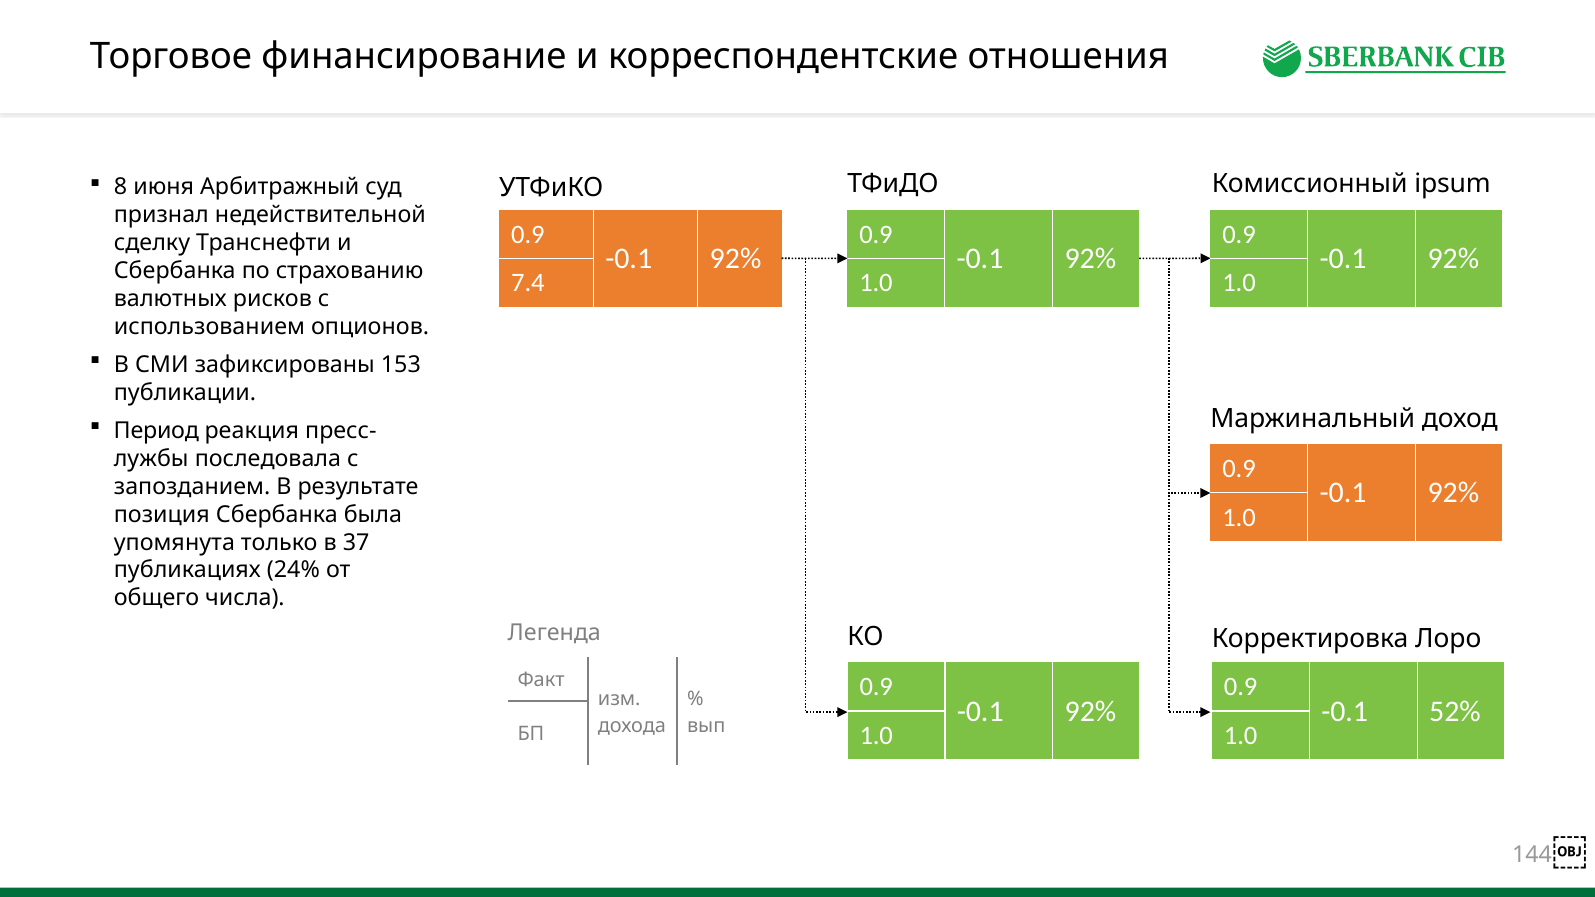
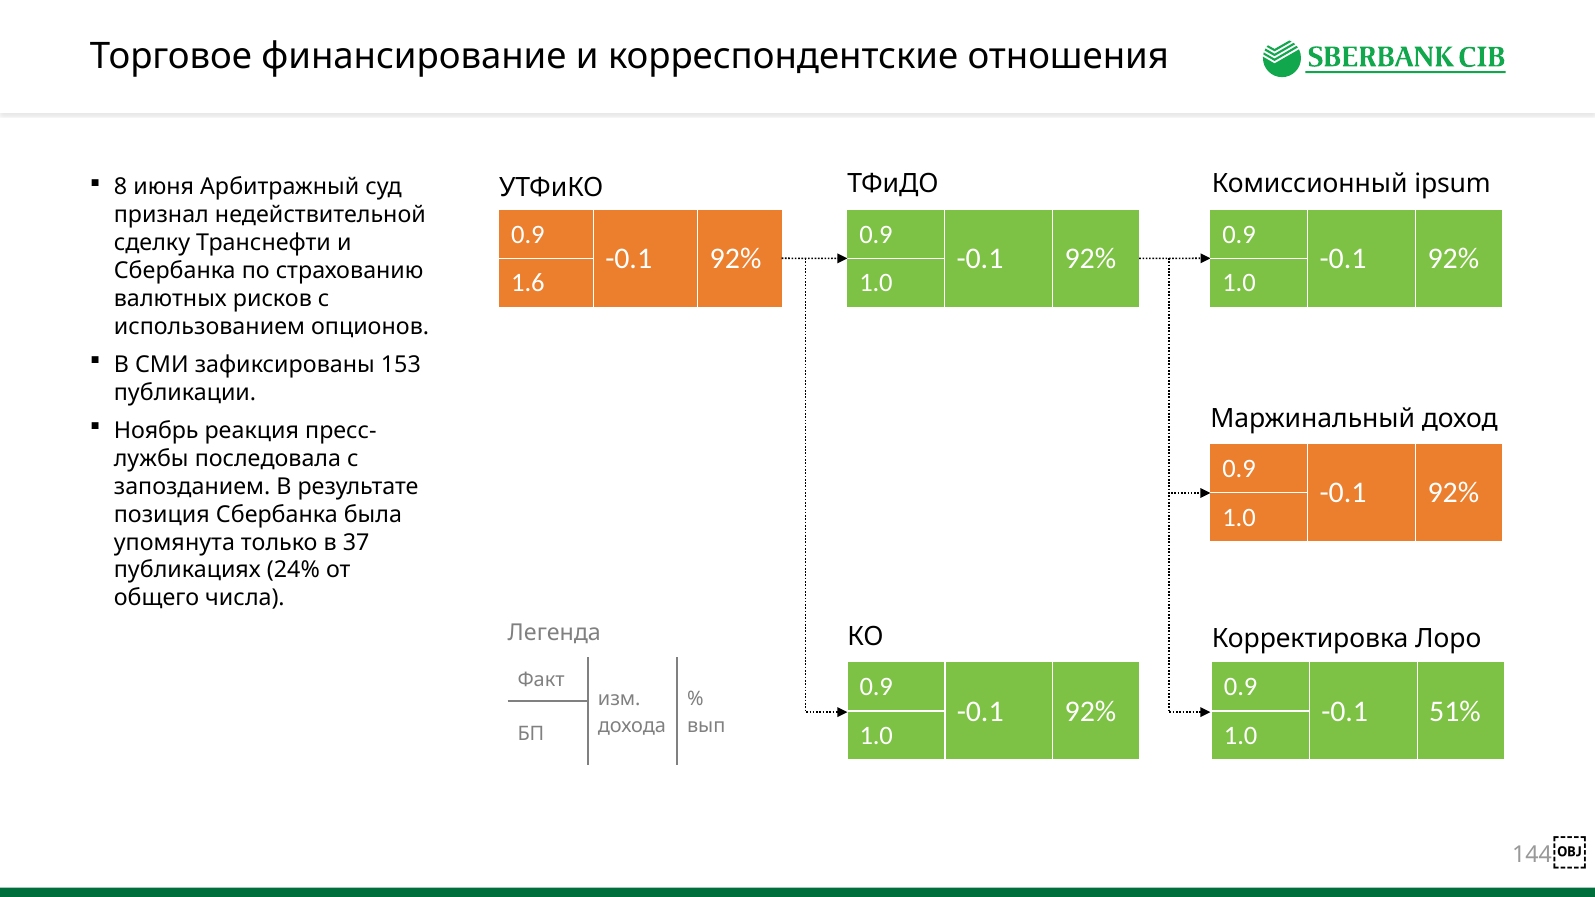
7.4: 7.4 -> 1.6 (528, 283)
Период: Период -> Ноябрь (156, 431)
52%: 52% -> 51% (1455, 711)
